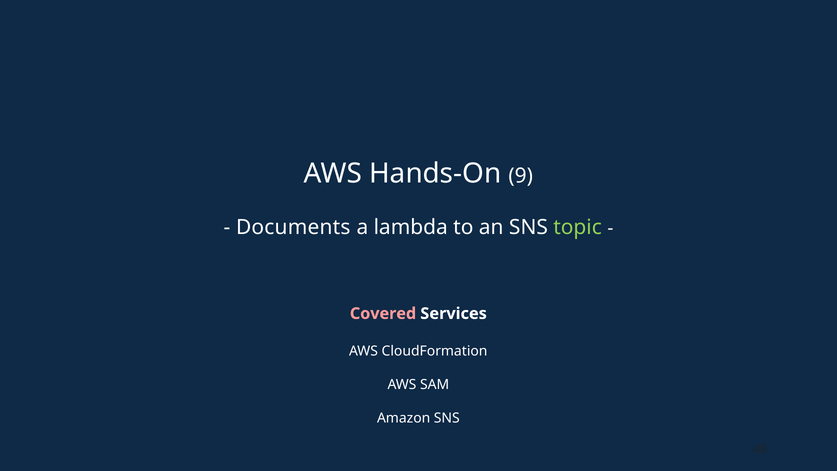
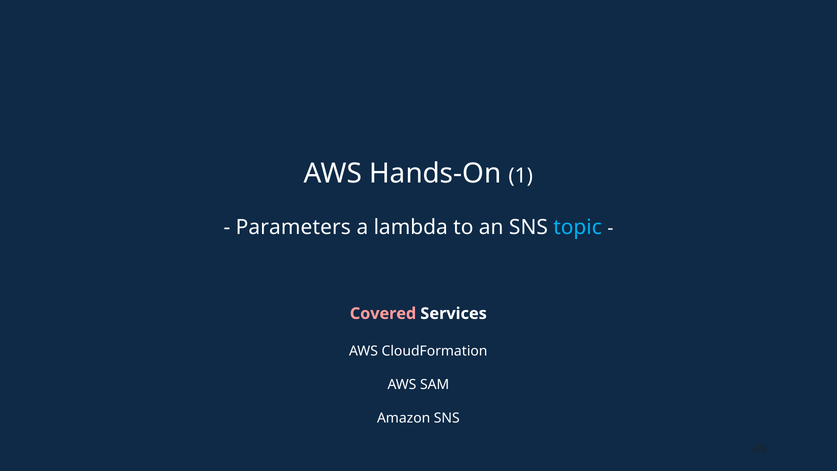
9: 9 -> 1 (521, 176)
Documents: Documents -> Parameters (293, 227)
topic colour: light green -> light blue (578, 227)
